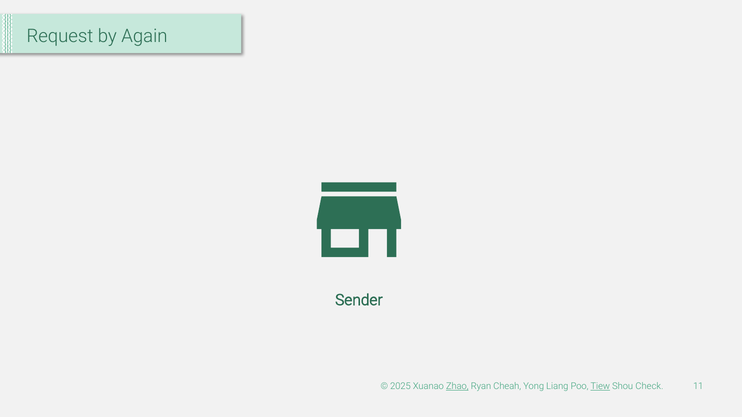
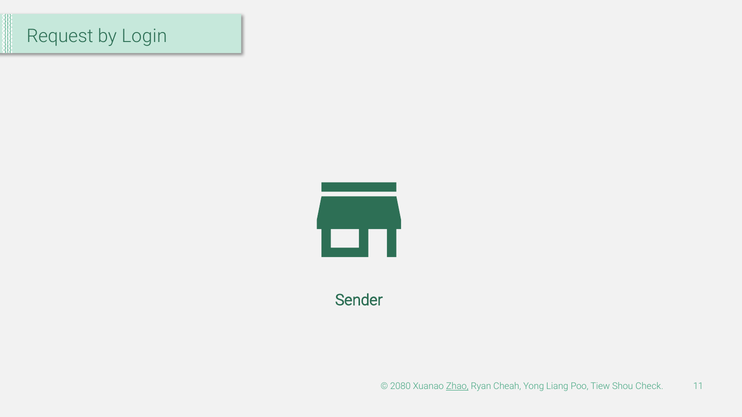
Again: Again -> Login (144, 36)
2025: 2025 -> 2080 (400, 387)
Tiew underline: present -> none (600, 387)
